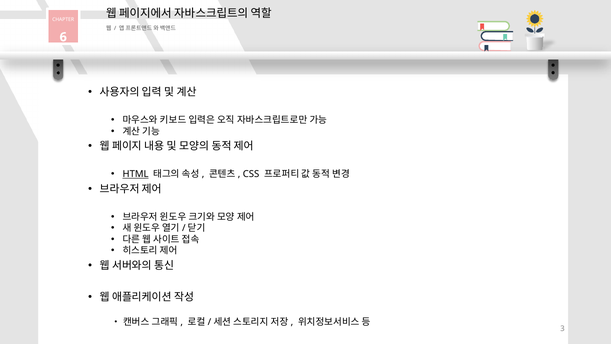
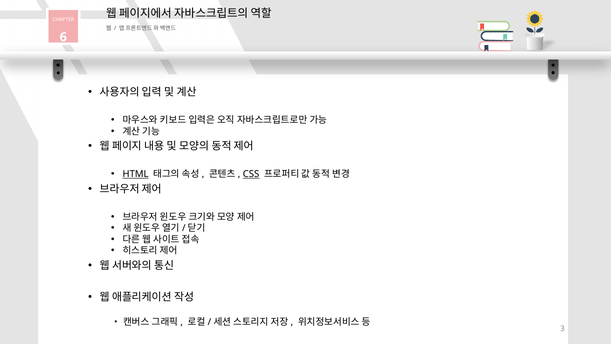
CSS underline: none -> present (251, 174)
